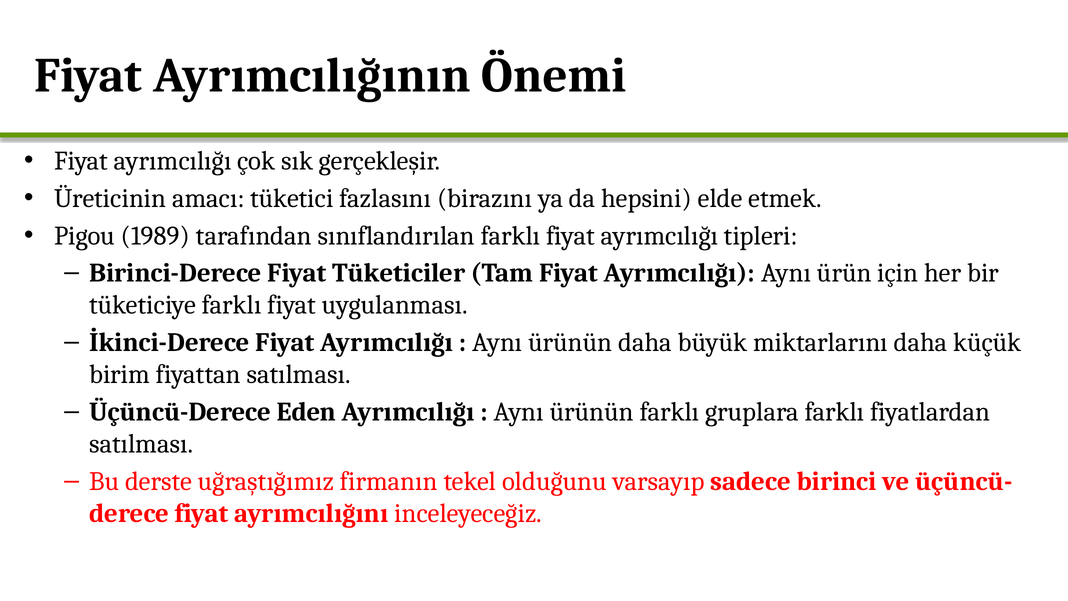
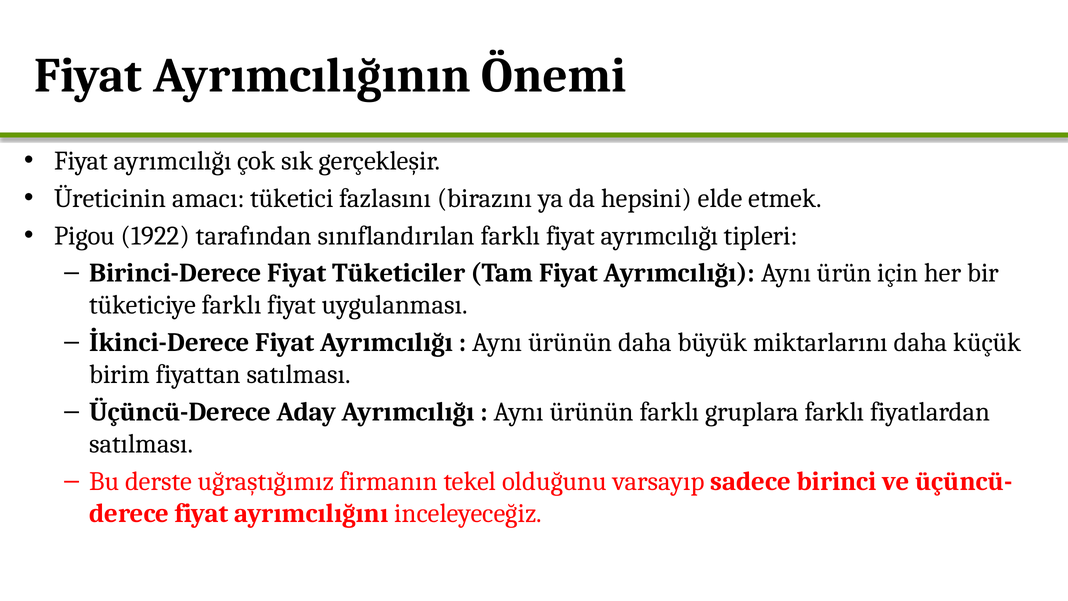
1989: 1989 -> 1922 (155, 236)
Eden: Eden -> Aday (306, 412)
